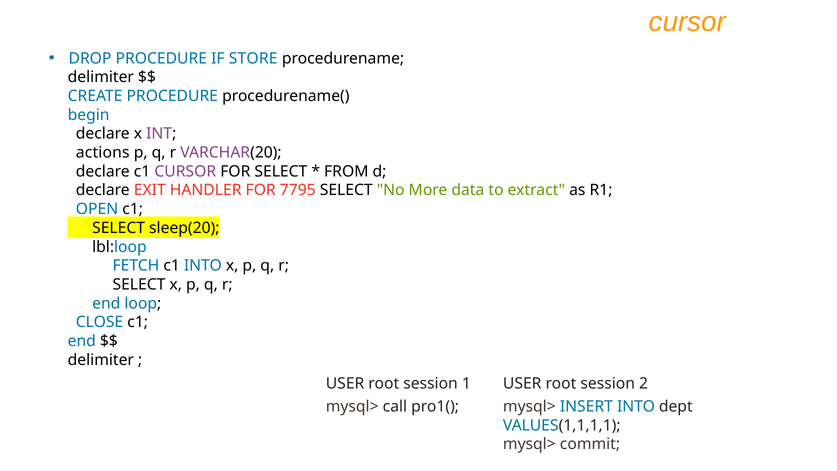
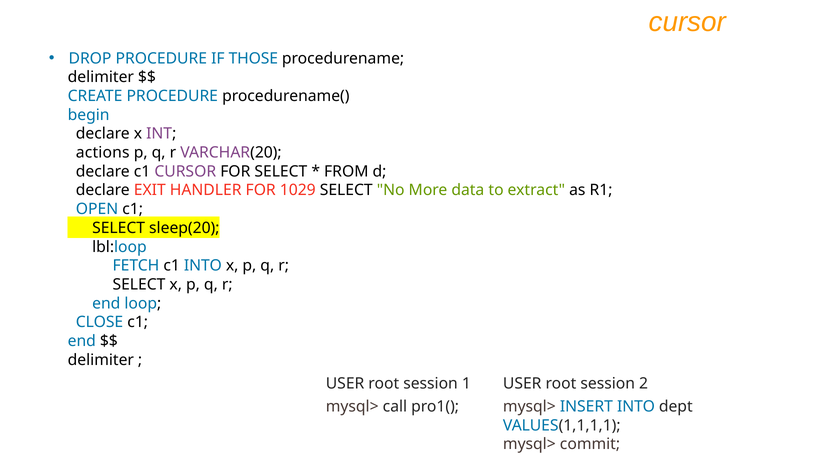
STORE: STORE -> THOSE (253, 58)
7795: 7795 -> 1029 (298, 190)
